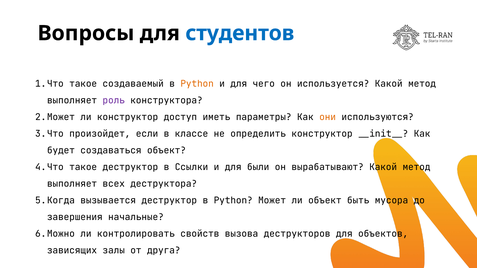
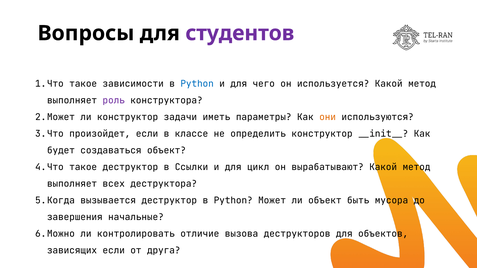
студентов colour: blue -> purple (240, 33)
создаваемый: создаваемый -> зависимости (133, 84)
Python colour: orange -> blue (197, 84)
доступ: доступ -> задачи (180, 117)
были: были -> цикл (258, 167)
свойств: свойств -> отличие (200, 234)
зависящих залы: залы -> если (114, 251)
